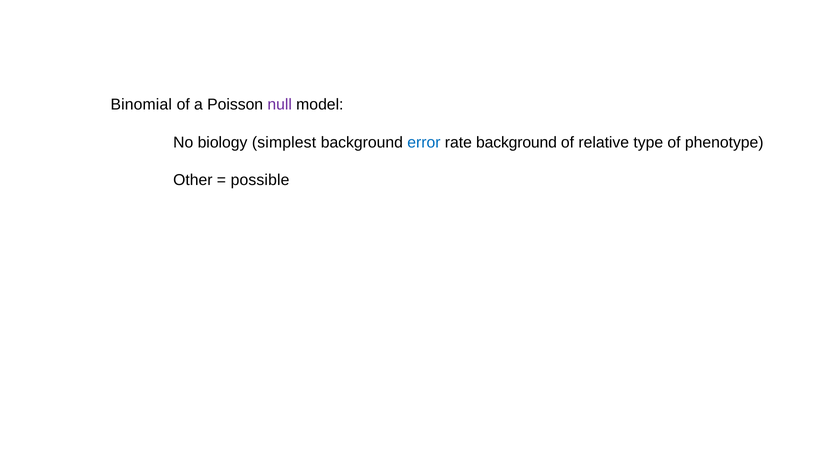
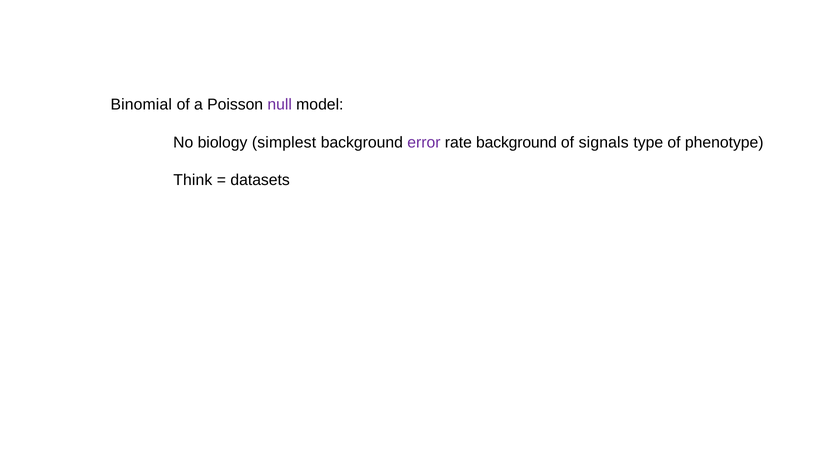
error colour: blue -> purple (424, 142)
relative: relative -> signals (604, 142)
Other: Other -> Think (193, 180)
possible: possible -> datasets (260, 180)
